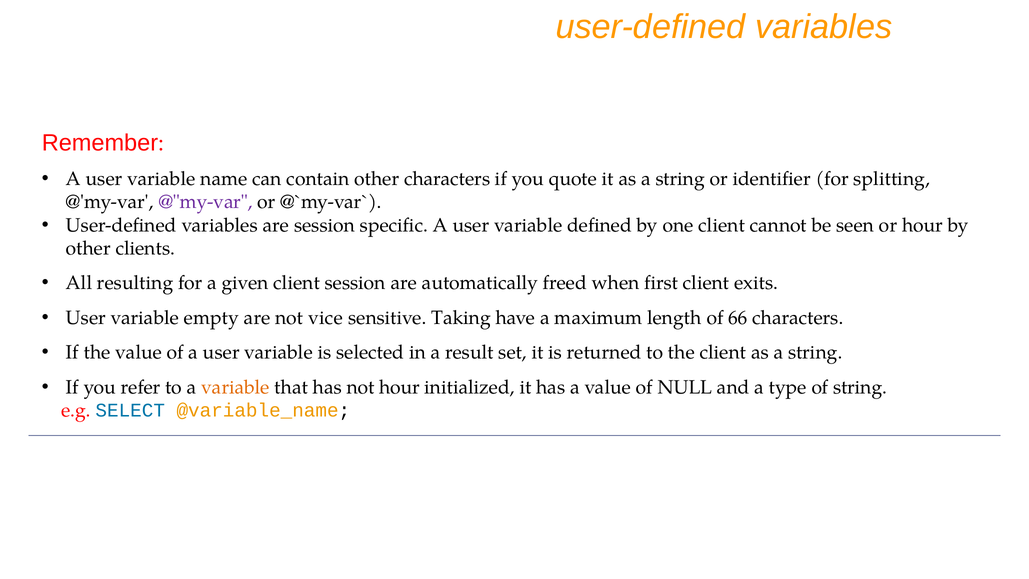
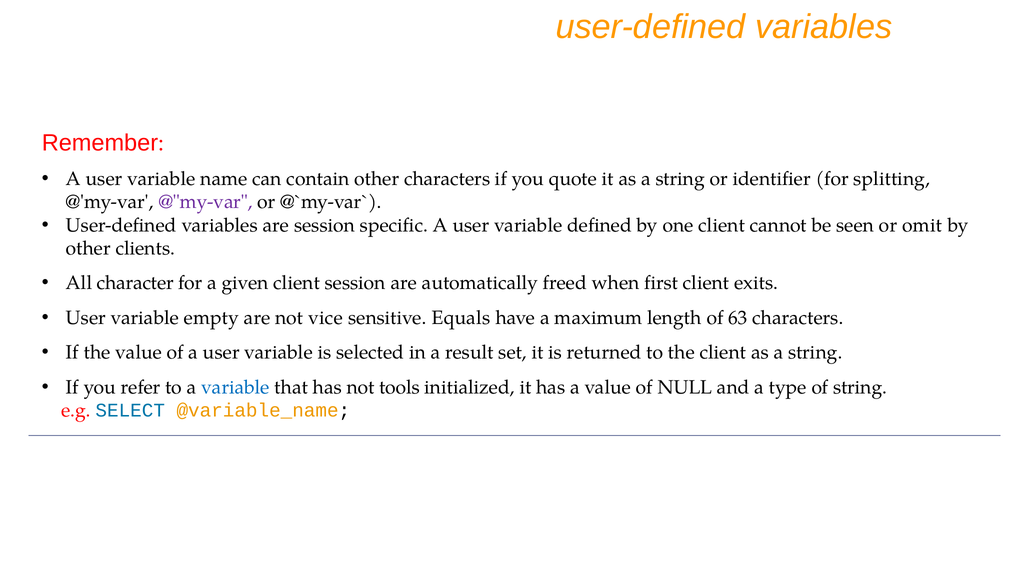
or hour: hour -> omit (922, 225)
resulting: resulting -> character (135, 283)
Taking: Taking -> Equals (461, 318)
66: 66 -> 63 (738, 318)
variable colour: orange -> blue (235, 387)
not hour: hour -> tools (399, 387)
